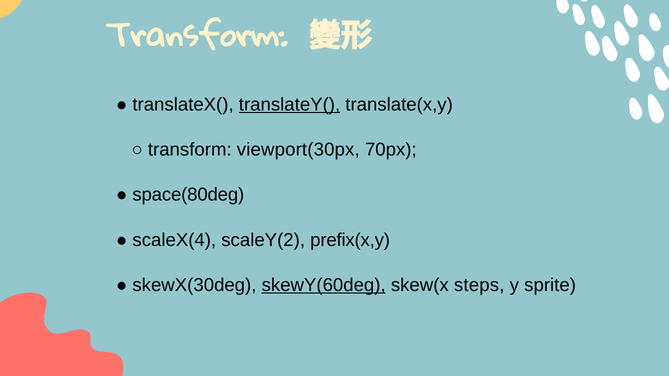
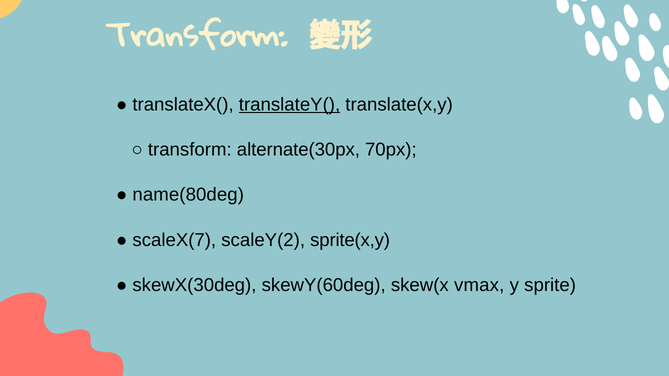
viewport(30px: viewport(30px -> alternate(30px (298, 150)
space(80deg: space(80deg -> name(80deg (188, 195)
scaleX(4: scaleX(4 -> scaleX(7 (174, 240)
prefix(x,y: prefix(x,y -> sprite(x,y (350, 240)
skewY(60deg underline: present -> none (324, 285)
steps: steps -> vmax (479, 285)
